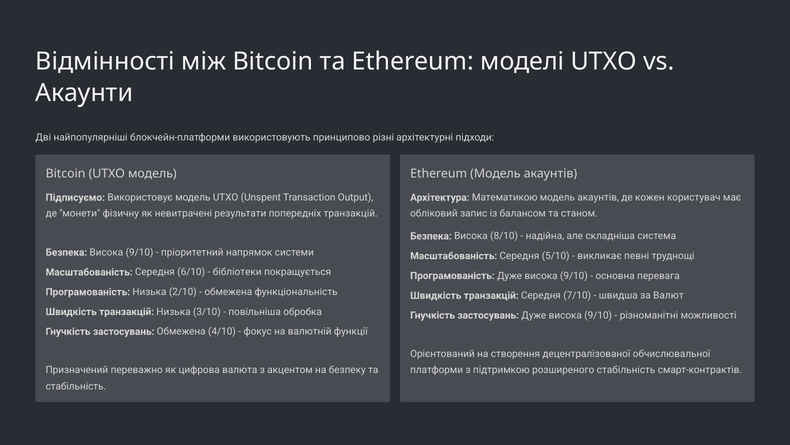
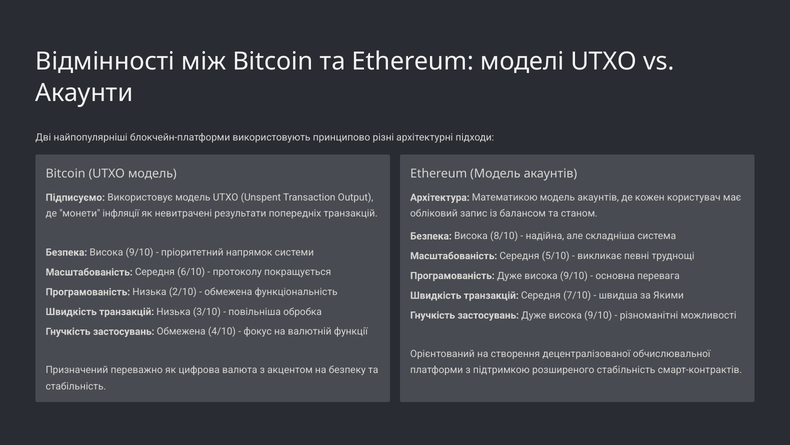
фізичну: фізичну -> інфляції (121, 213)
бібліотеки: бібліотеки -> протоколу (237, 272)
Валют: Валют -> Якими (668, 295)
